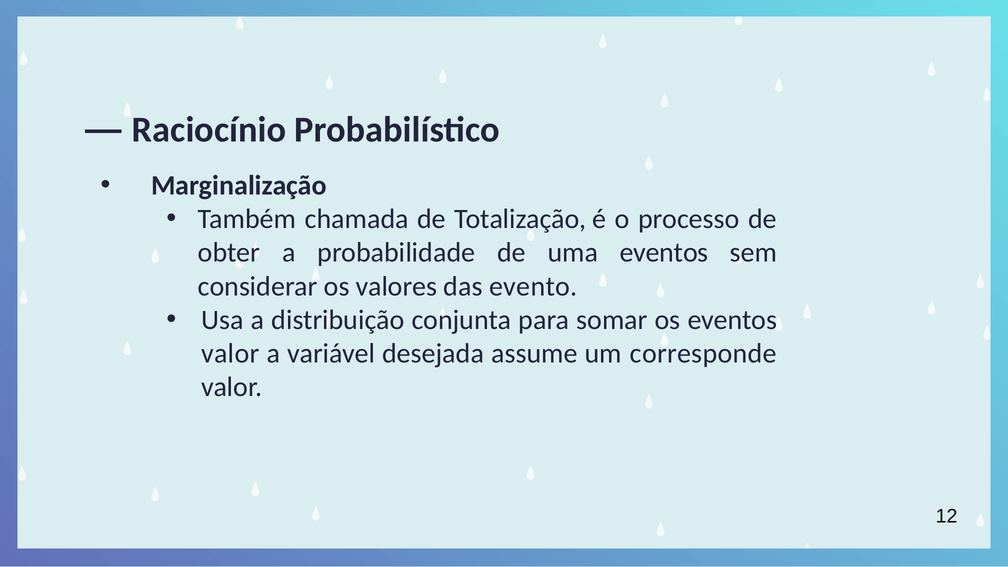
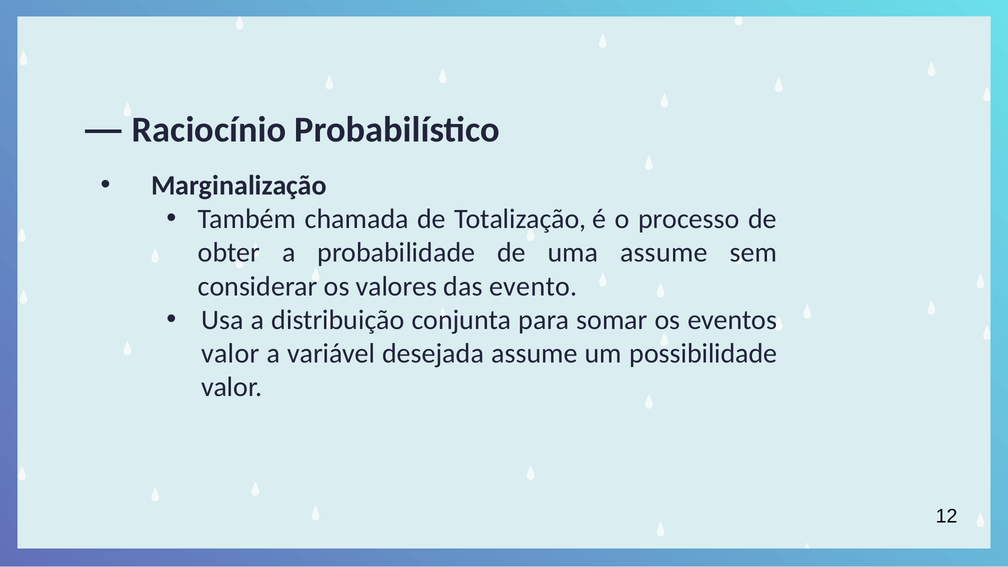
uma eventos: eventos -> assume (664, 253)
corresponde: corresponde -> possibilidade (703, 354)
